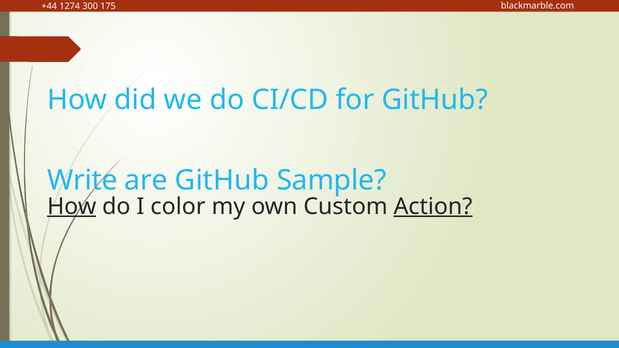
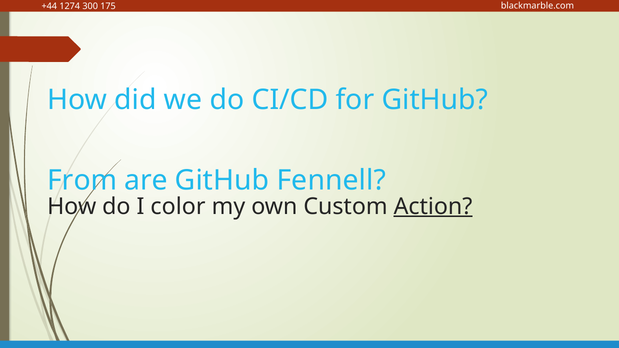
Write: Write -> From (82, 180)
Sample: Sample -> Fennell (331, 180)
How underline: present -> none (72, 207)
